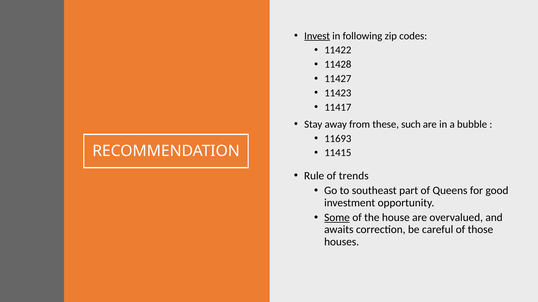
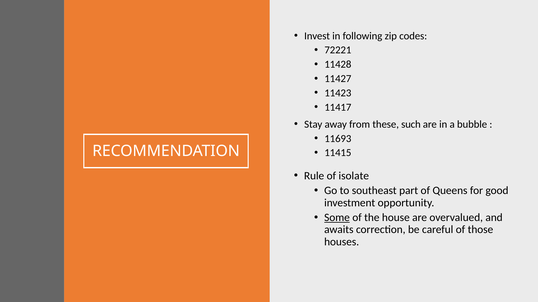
Invest underline: present -> none (317, 36)
11422: 11422 -> 72221 (338, 50)
trends: trends -> isolate (354, 176)
